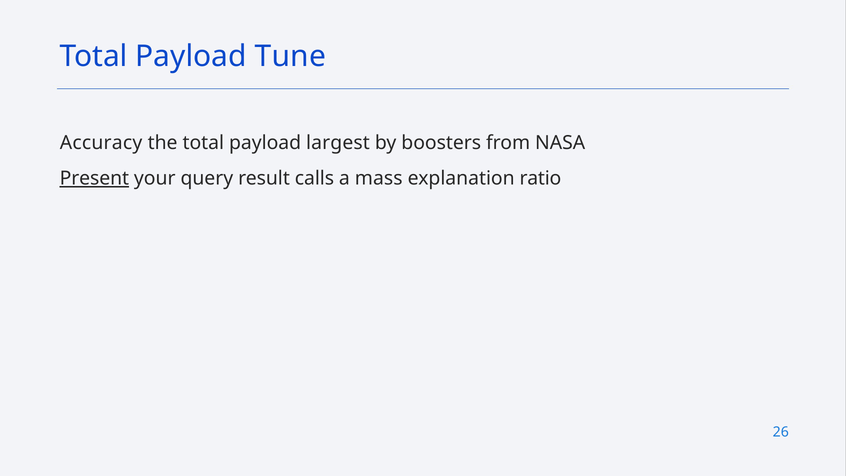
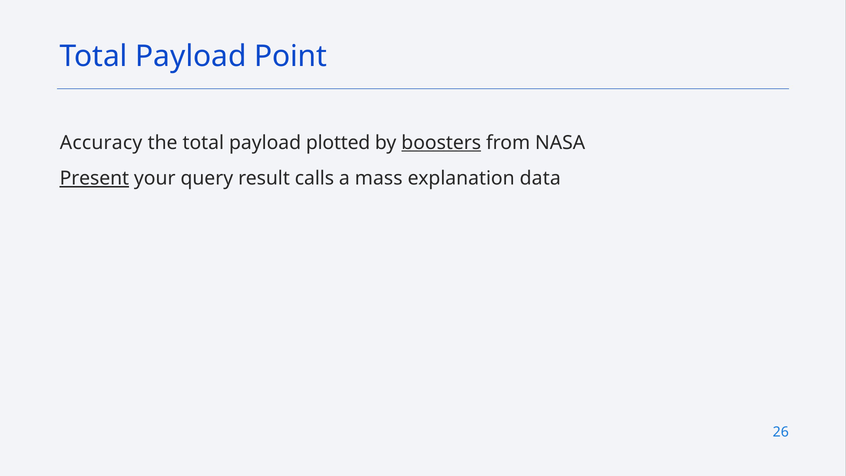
Tune: Tune -> Point (291, 56)
largest: largest -> plotted (338, 143)
boosters underline: none -> present (441, 143)
ratio: ratio -> data (540, 178)
